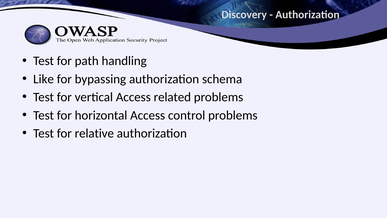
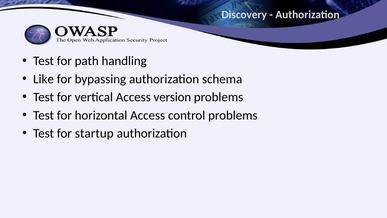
related: related -> version (172, 97)
relative: relative -> startup (94, 133)
